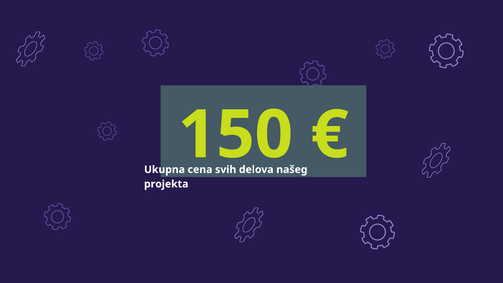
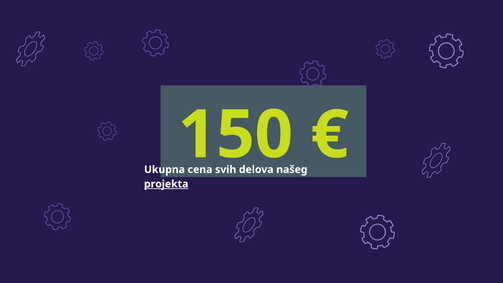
projekta underline: none -> present (166, 184)
